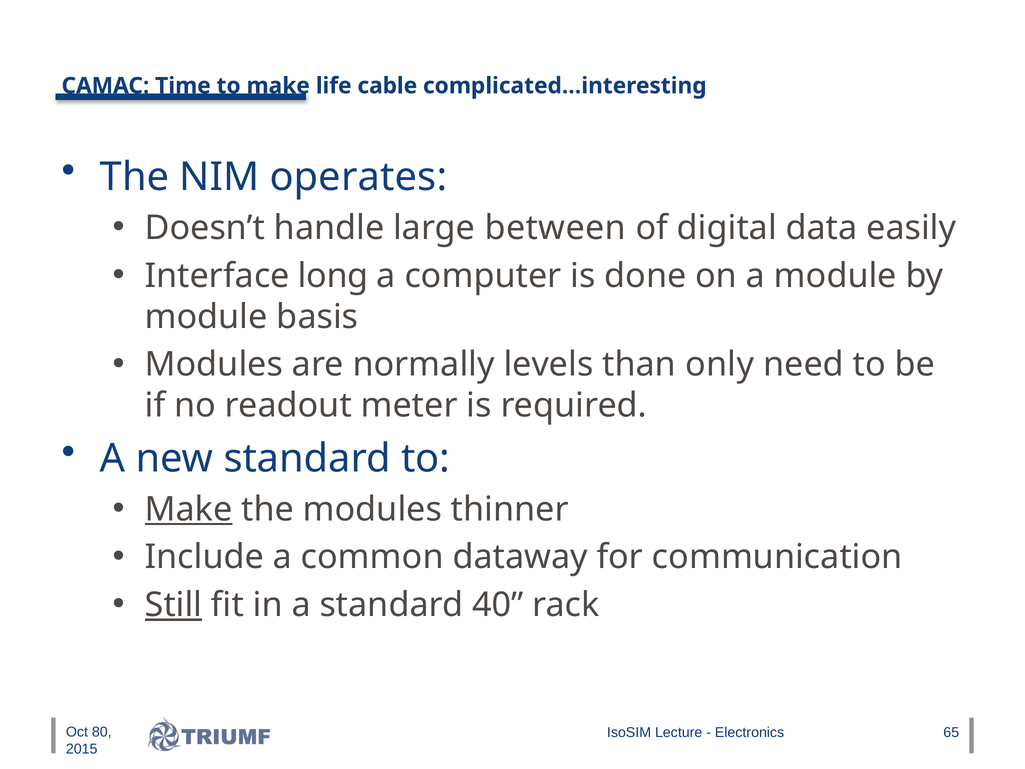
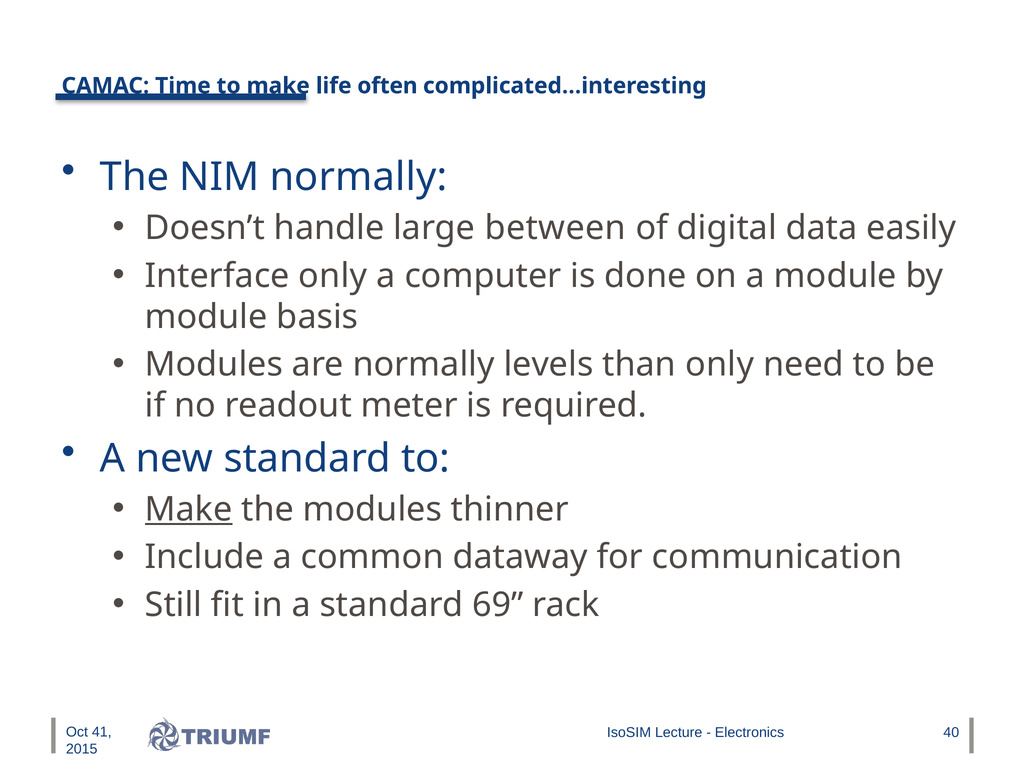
cable: cable -> often (387, 86)
NIM operates: operates -> normally (358, 177)
Interface long: long -> only (333, 276)
Still underline: present -> none (174, 605)
40: 40 -> 69 (498, 605)
80: 80 -> 41 (102, 732)
65: 65 -> 40 (951, 732)
